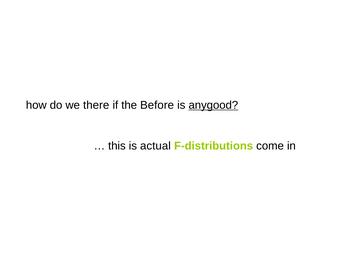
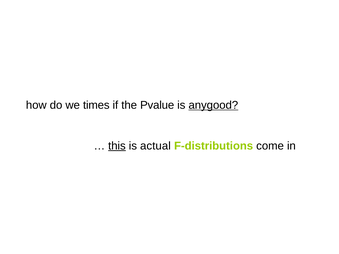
there: there -> times (96, 105)
Before: Before -> Pvalue (157, 105)
this underline: none -> present (117, 146)
